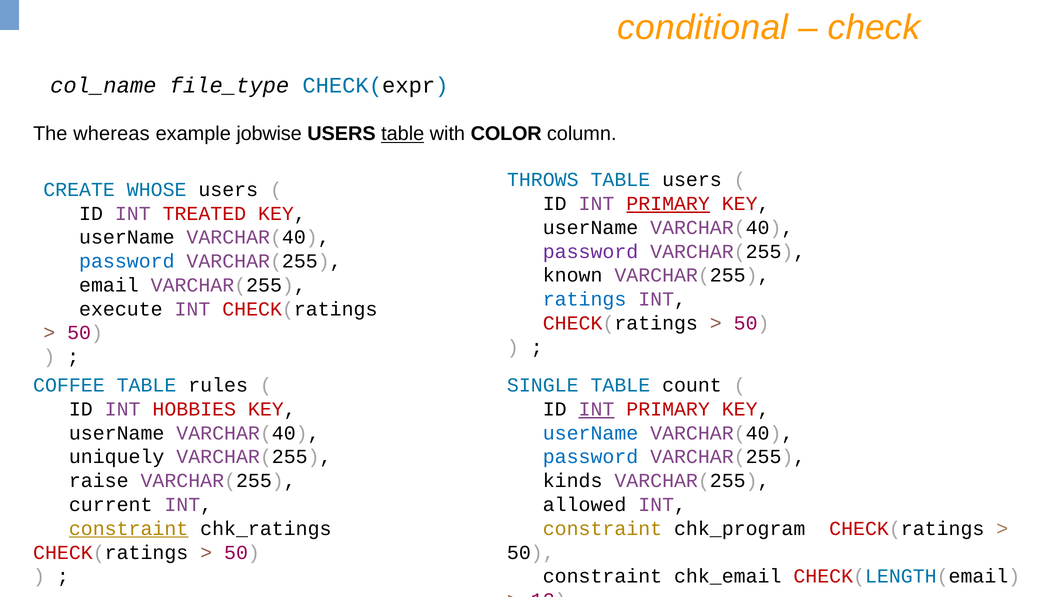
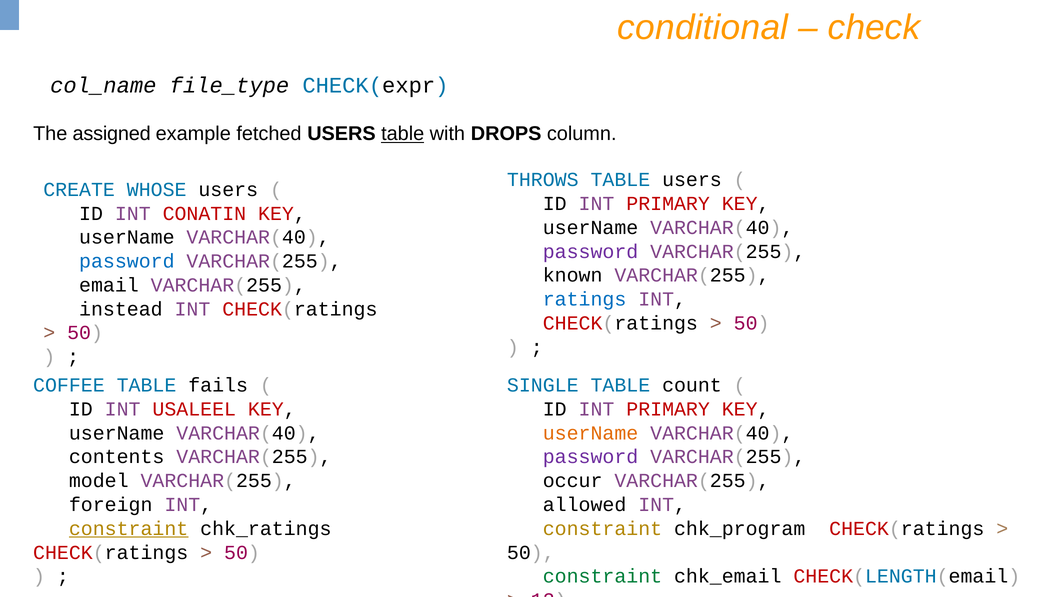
whereas: whereas -> assigned (112, 134)
jobwise: jobwise -> fetched (269, 134)
COLOR: COLOR -> DROPS (506, 134)
PRIMARY underline: present -> none (668, 204)
TREATED: TREATED -> CONATIN (204, 213)
execute: execute -> instead (121, 309)
rules: rules -> fails (218, 385)
HOBBIES: HOBBIES -> USALEEL (194, 409)
INT underline: present -> none (596, 409)
userName colour: blue -> orange (591, 433)
uniquely: uniquely -> contents (117, 457)
password colour: blue -> purple (591, 457)
raise: raise -> model (99, 481)
kinds: kinds -> occur (573, 481)
current: current -> foreign (111, 505)
constraint colour: black -> green (602, 576)
